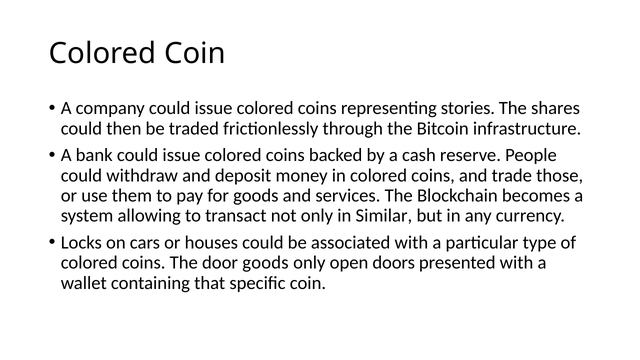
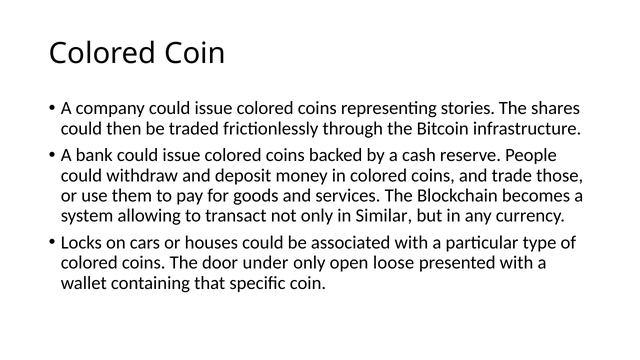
door goods: goods -> under (265, 263)
doors: doors -> loose (394, 263)
